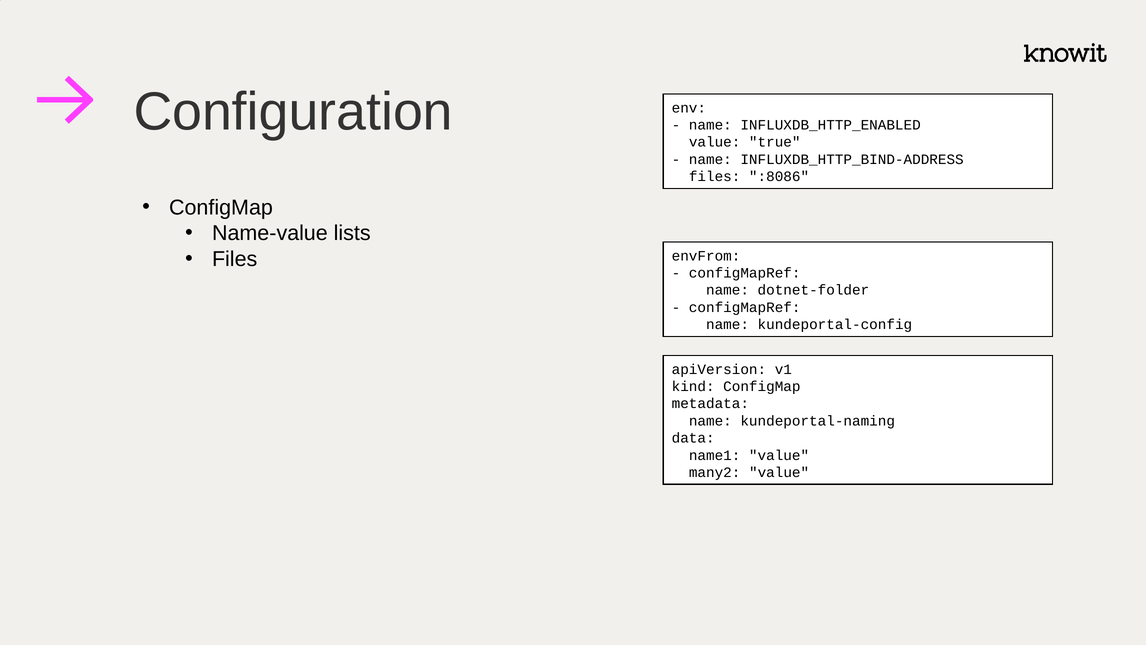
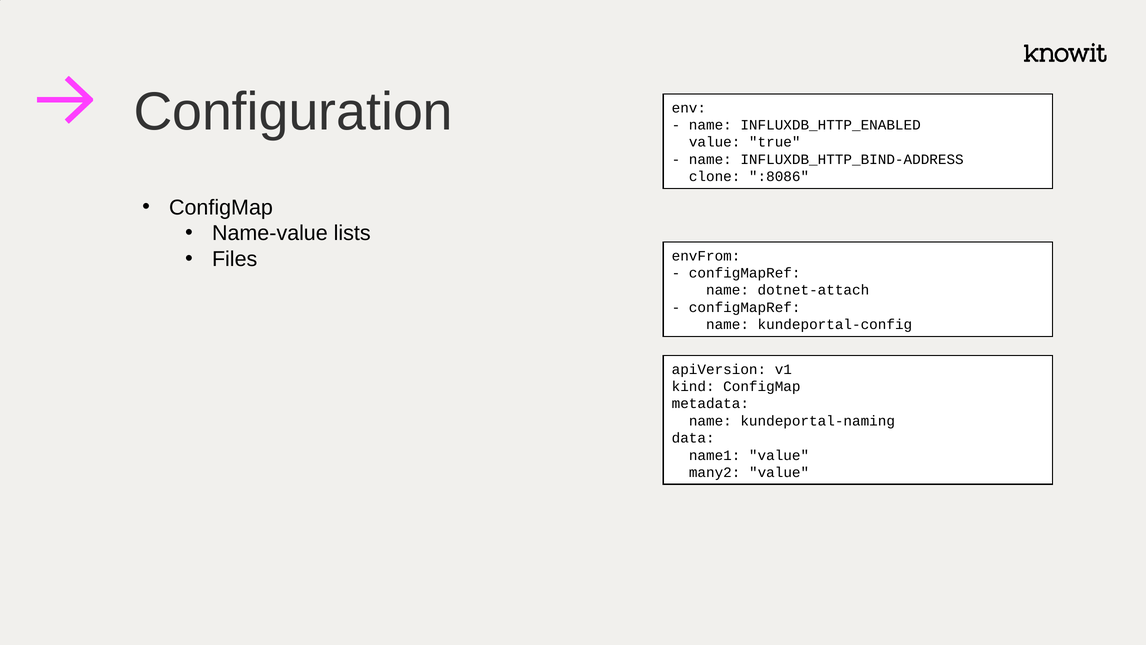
files: files -> clone (715, 177)
dotnet-folder: dotnet-folder -> dotnet-attach (813, 290)
